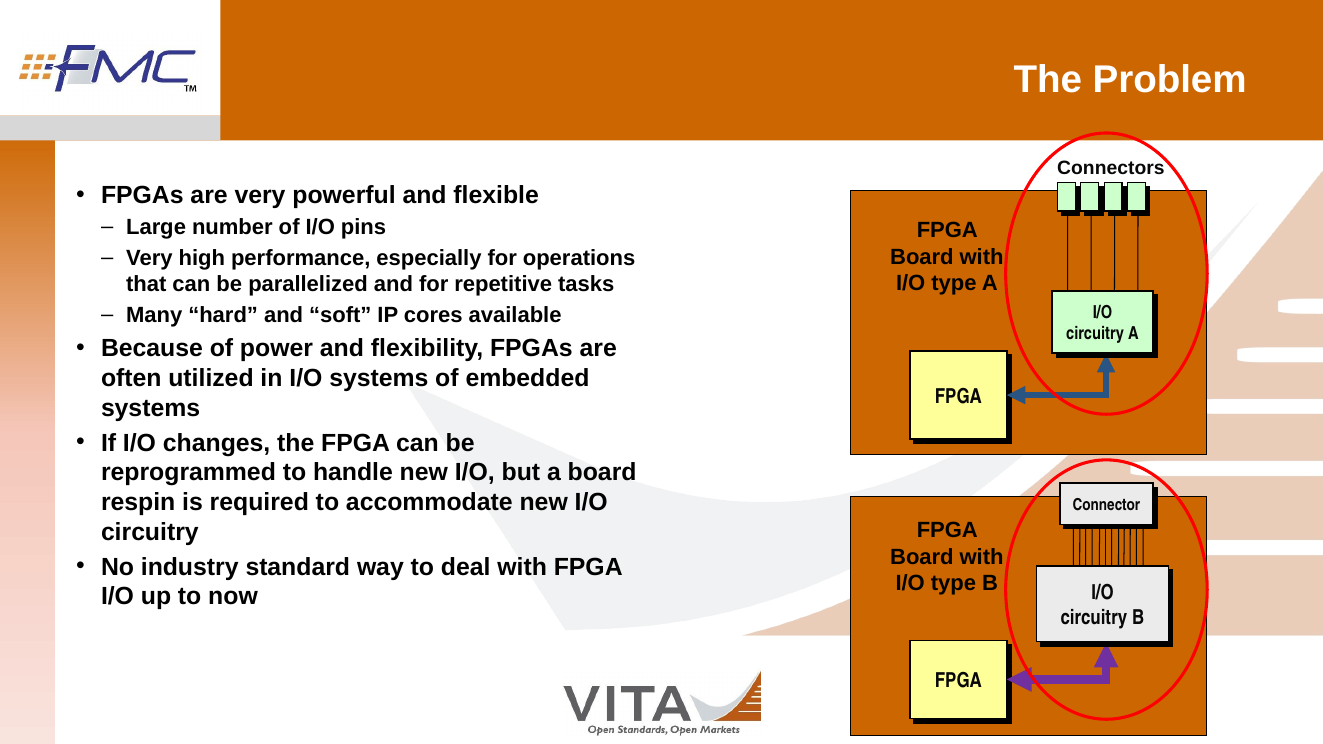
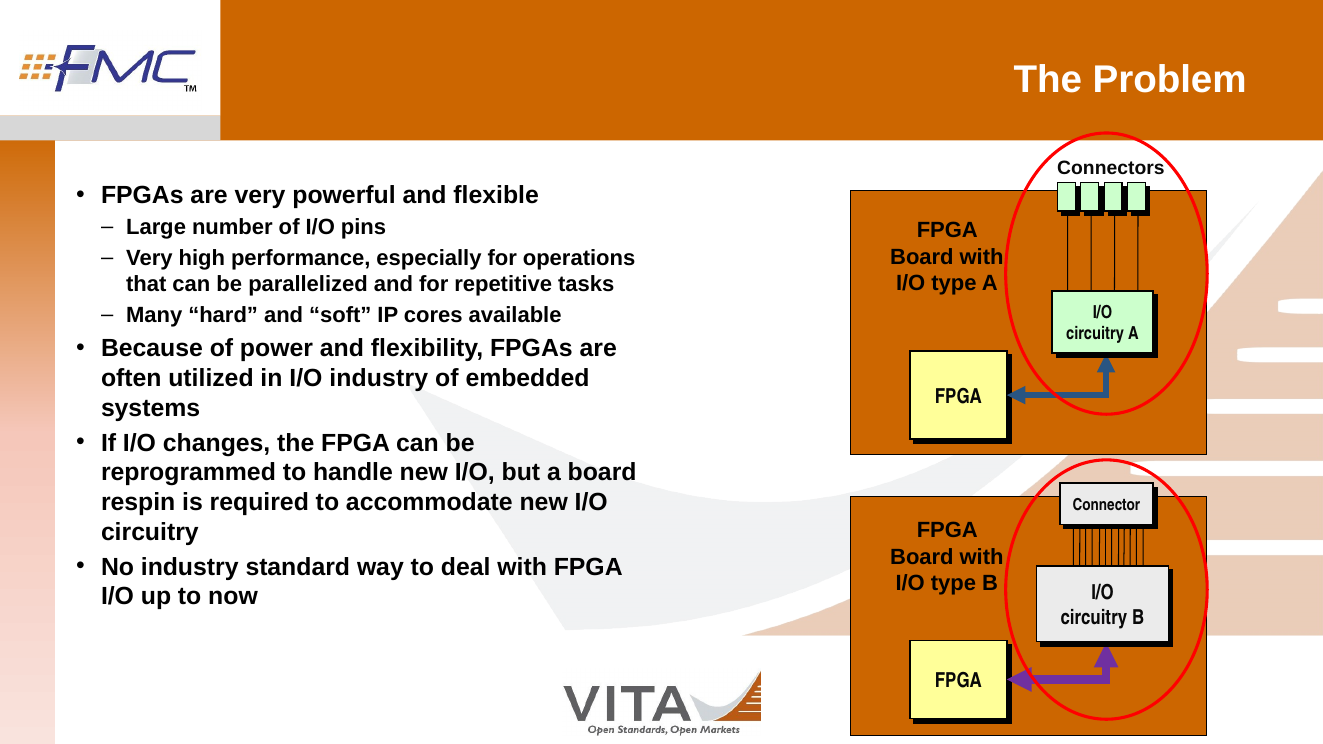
I/O systems: systems -> industry (379, 379)
